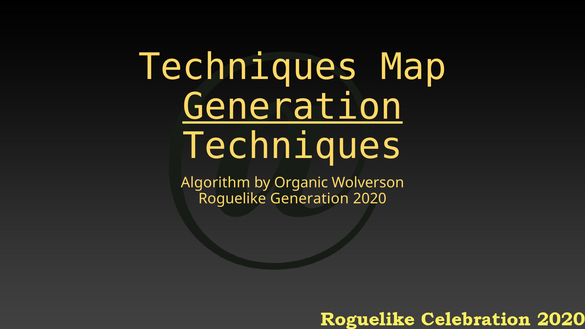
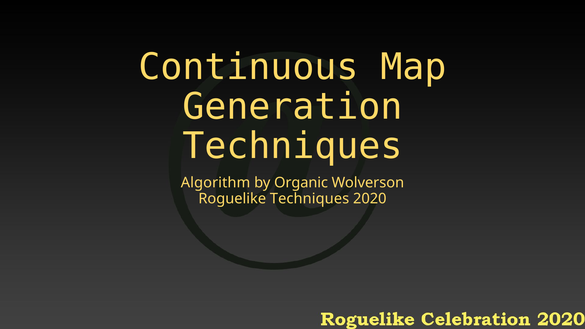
Techniques: Techniques -> Continuous (248, 67)
Generation underline: present -> none (293, 107)
Roguelike Generation: Generation -> Techniques (310, 199)
